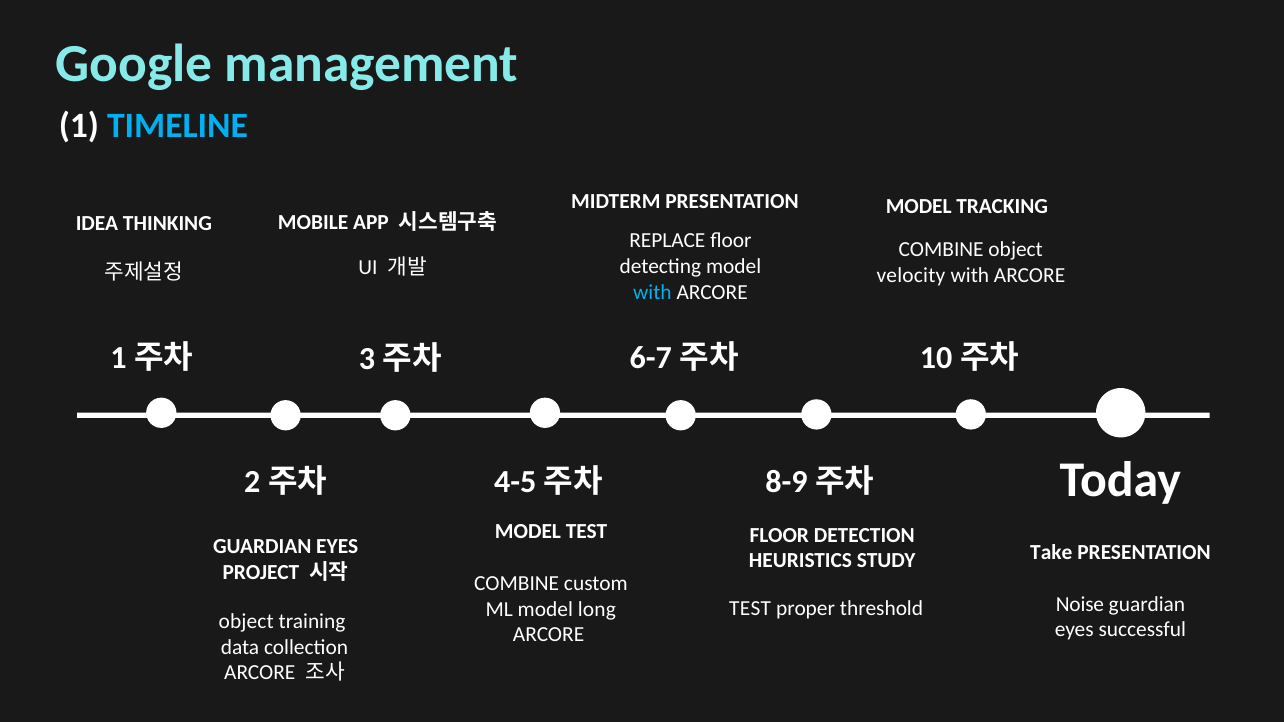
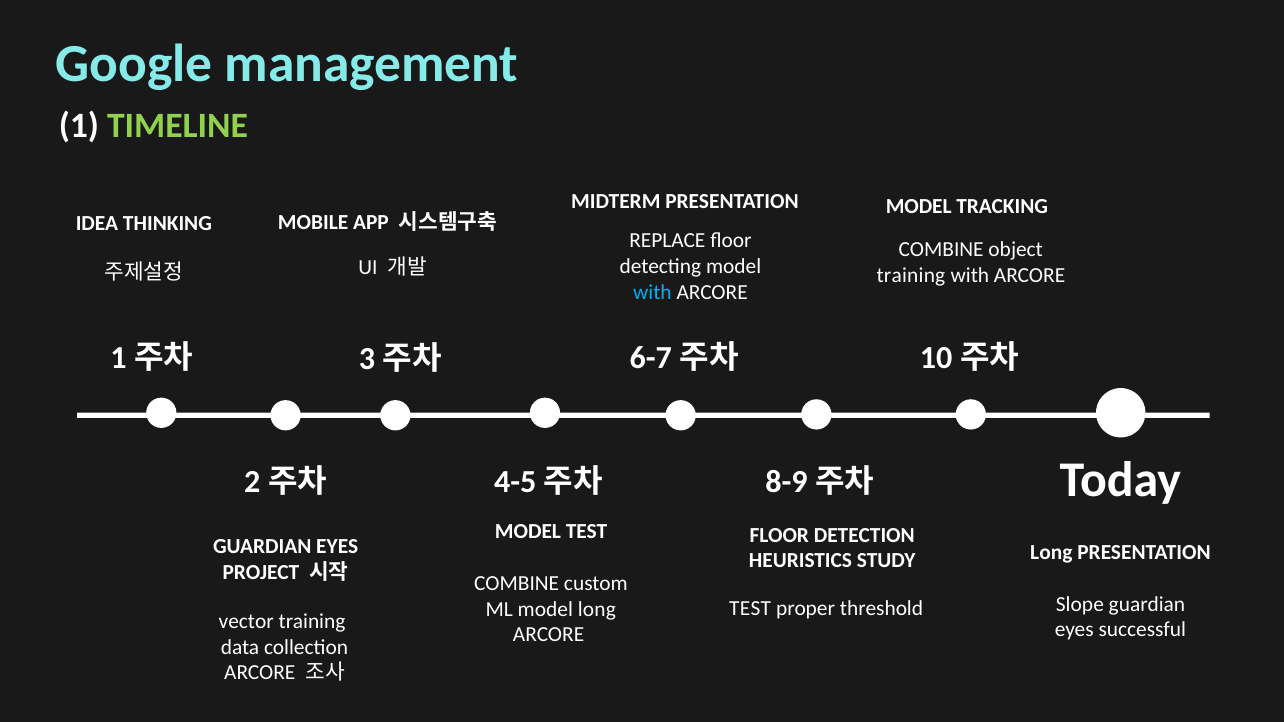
TIMELINE colour: light blue -> light green (178, 126)
velocity: velocity -> training (911, 275)
Take: Take -> Long (1051, 552)
Noise: Noise -> Slope (1080, 604)
object: object -> vector (246, 622)
